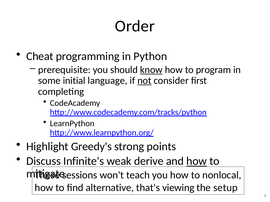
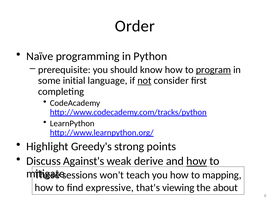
Cheat: Cheat -> Naïve (40, 56)
know underline: present -> none (151, 70)
program underline: none -> present (213, 70)
Infinite's: Infinite's -> Against's (84, 161)
nonlocal: nonlocal -> mapping (222, 176)
alternative: alternative -> expressive (110, 188)
setup: setup -> about (226, 188)
